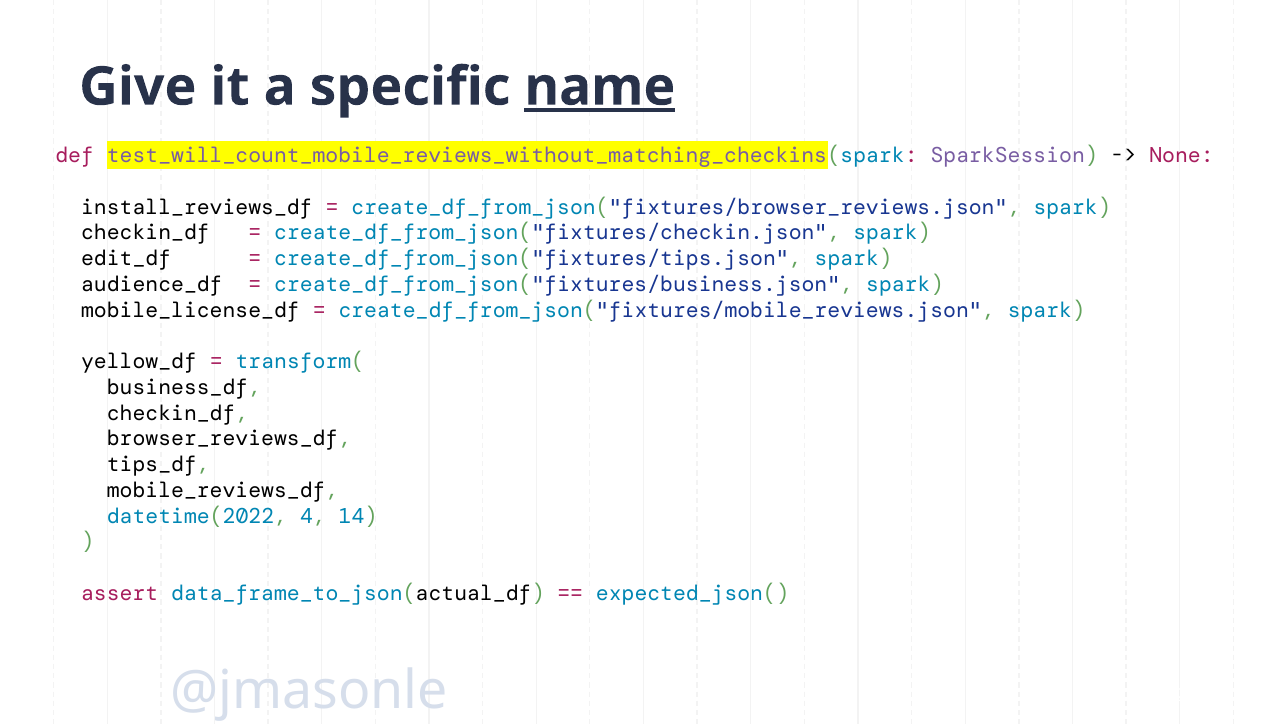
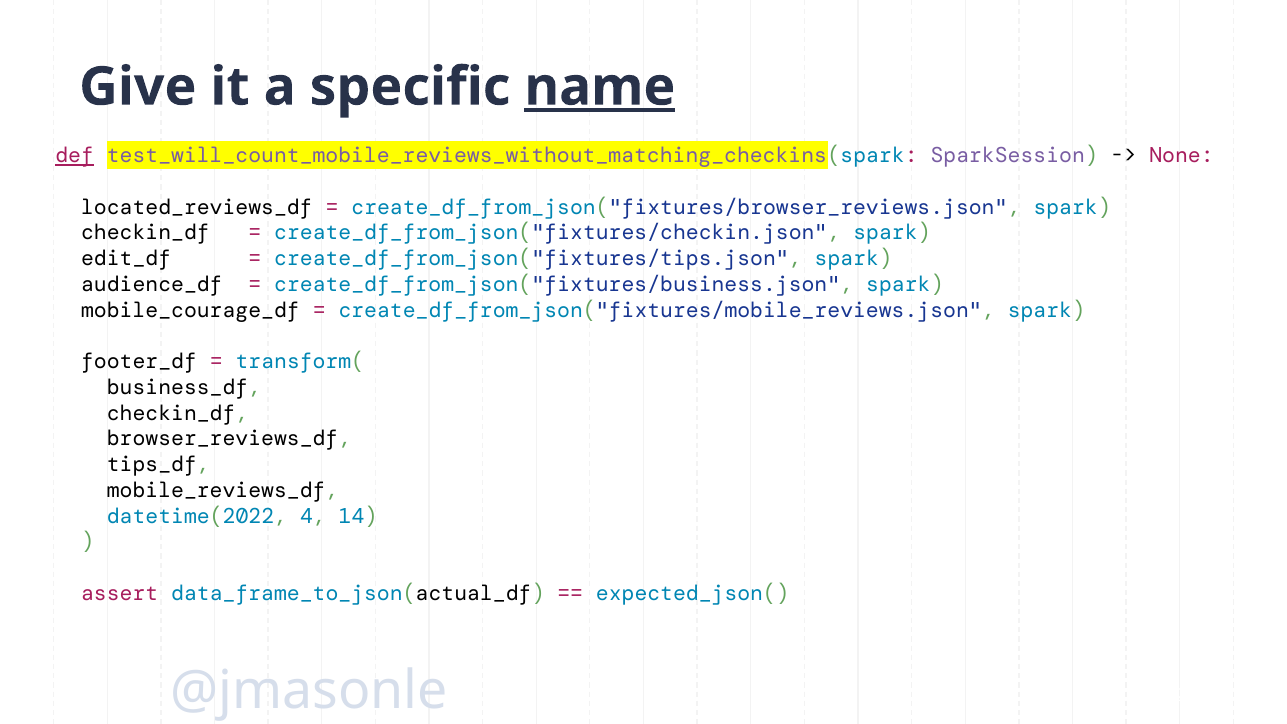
def underline: none -> present (75, 156)
install_reviews_df: install_reviews_df -> located_reviews_df (197, 207)
mobile_license_df: mobile_license_df -> mobile_courage_df (190, 310)
yellow_df: yellow_df -> footer_df (139, 362)
